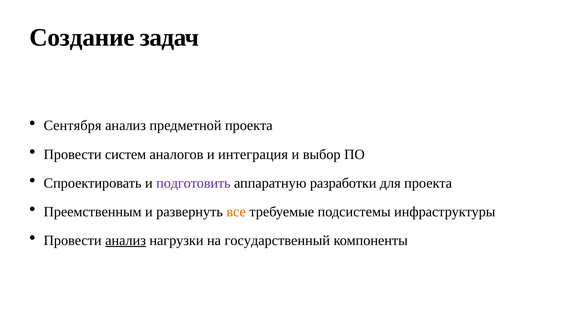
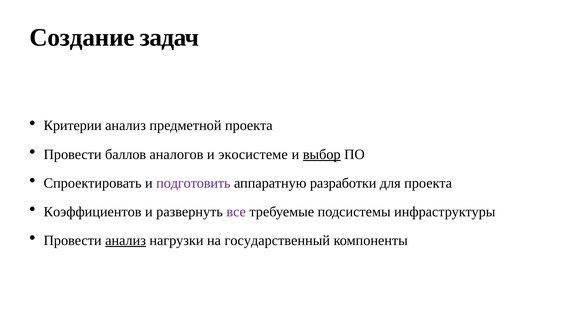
Сентября: Сентября -> Критерии (73, 126)
систем: систем -> баллов (126, 155)
интеграция: интеграция -> экосистеме (253, 155)
выбор underline: none -> present (322, 155)
Преемственным: Преемственным -> Коэффициентов (93, 212)
все colour: orange -> purple (236, 212)
